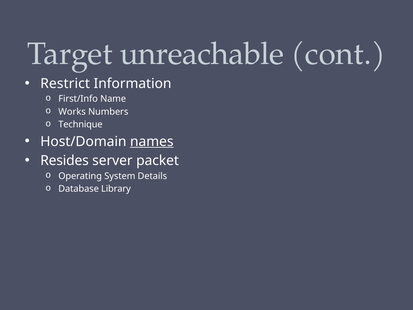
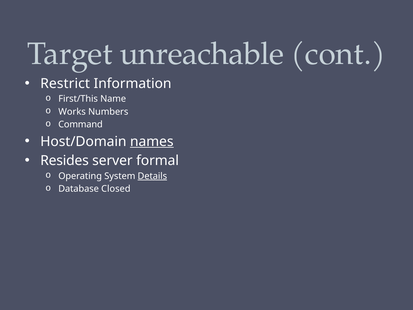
First/Info: First/Info -> First/This (78, 99)
Technique: Technique -> Command (80, 125)
packet: packet -> formal (158, 161)
Details underline: none -> present (152, 176)
Library: Library -> Closed (116, 189)
